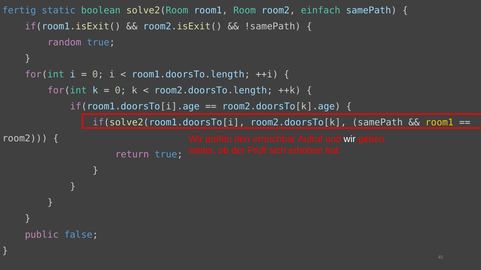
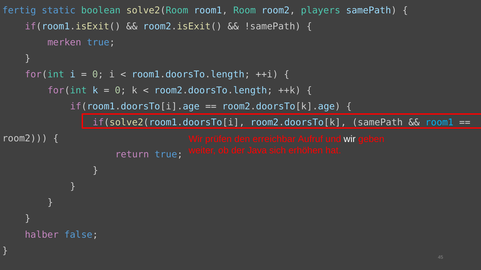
einfach: einfach -> players (321, 11)
random: random -> merken (64, 43)
room1 colour: yellow -> light blue (439, 123)
Prüft: Prüft -> Java (257, 151)
public: public -> halber (42, 235)
